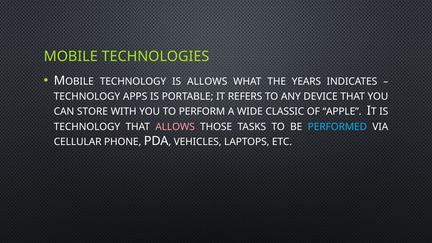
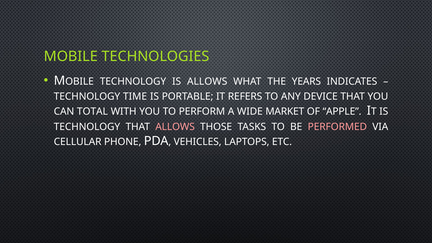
APPS: APPS -> TIME (135, 96)
STORE: STORE -> TOTAL (92, 112)
CLASSIC: CLASSIC -> MARKET (285, 112)
PERFORMED colour: light blue -> pink (337, 127)
